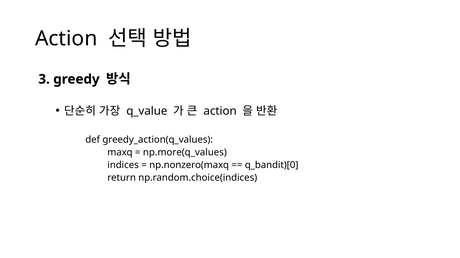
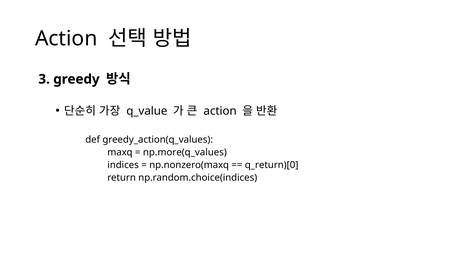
q_bandit)[0: q_bandit)[0 -> q_return)[0 (272, 165)
